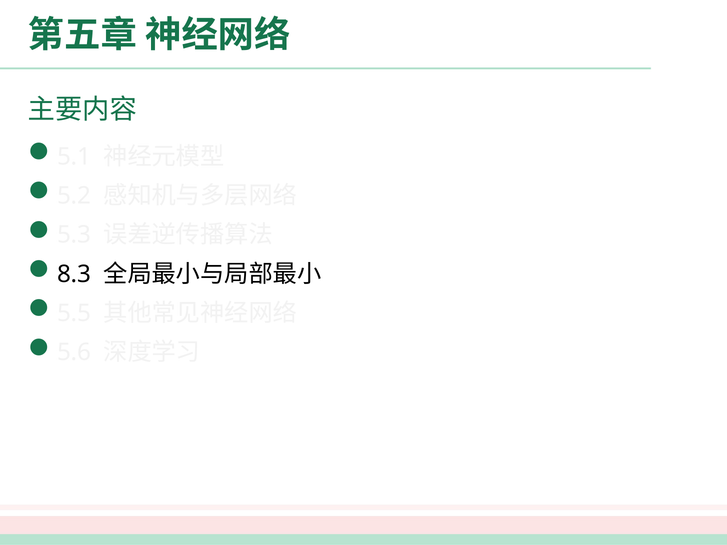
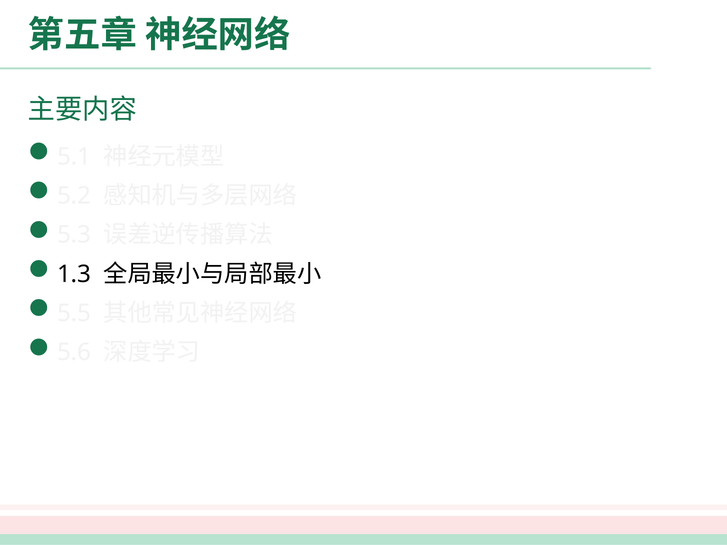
8.3: 8.3 -> 1.3 (74, 274)
